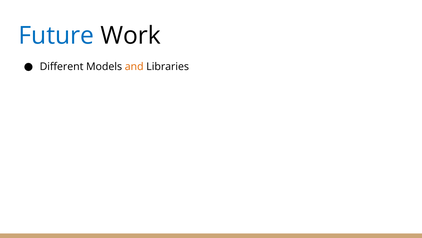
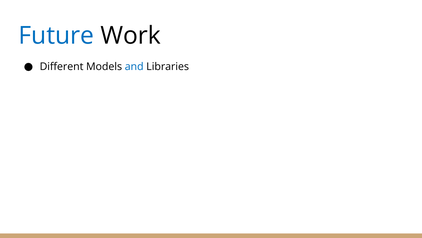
and colour: orange -> blue (134, 66)
